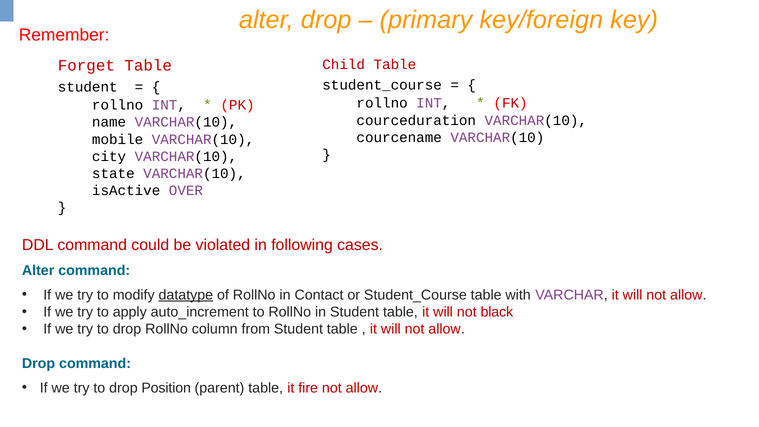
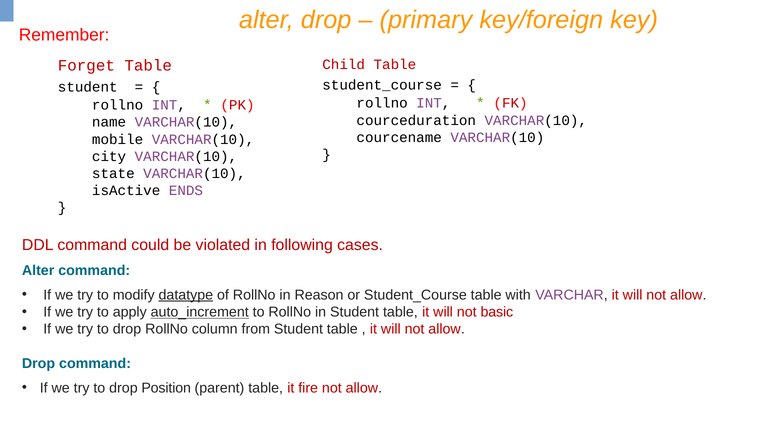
OVER: OVER -> ENDS (186, 191)
Contact: Contact -> Reason (319, 295)
auto_increment underline: none -> present (200, 312)
black: black -> basic (497, 312)
